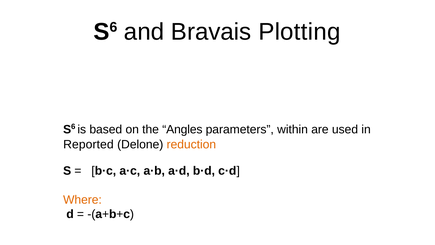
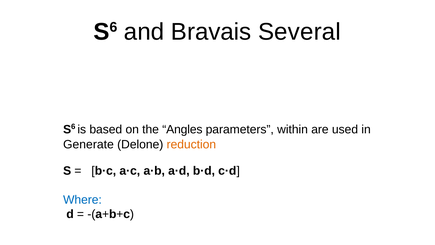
Plotting: Plotting -> Several (299, 32)
Reported: Reported -> Generate (88, 144)
Where colour: orange -> blue (82, 199)
